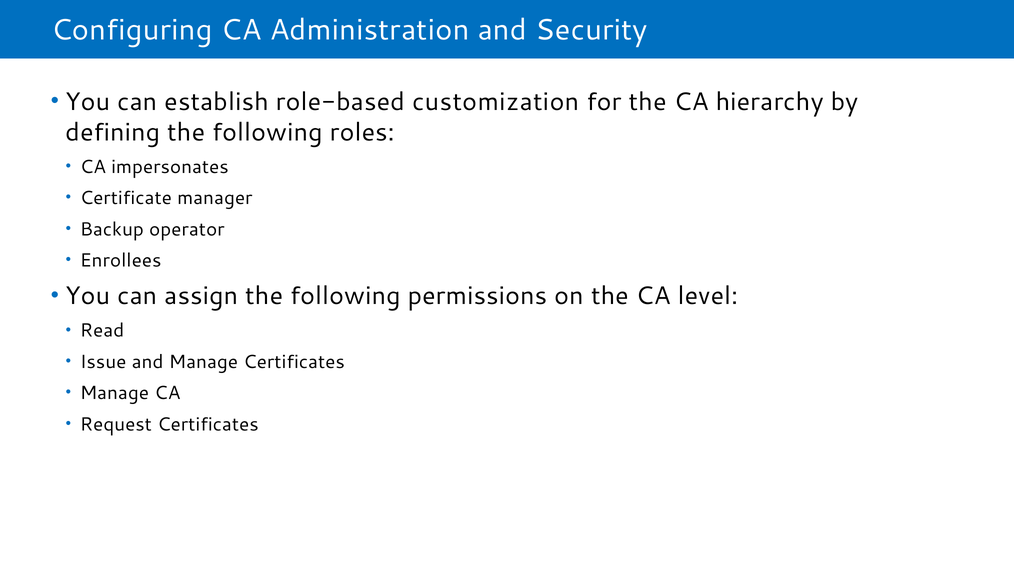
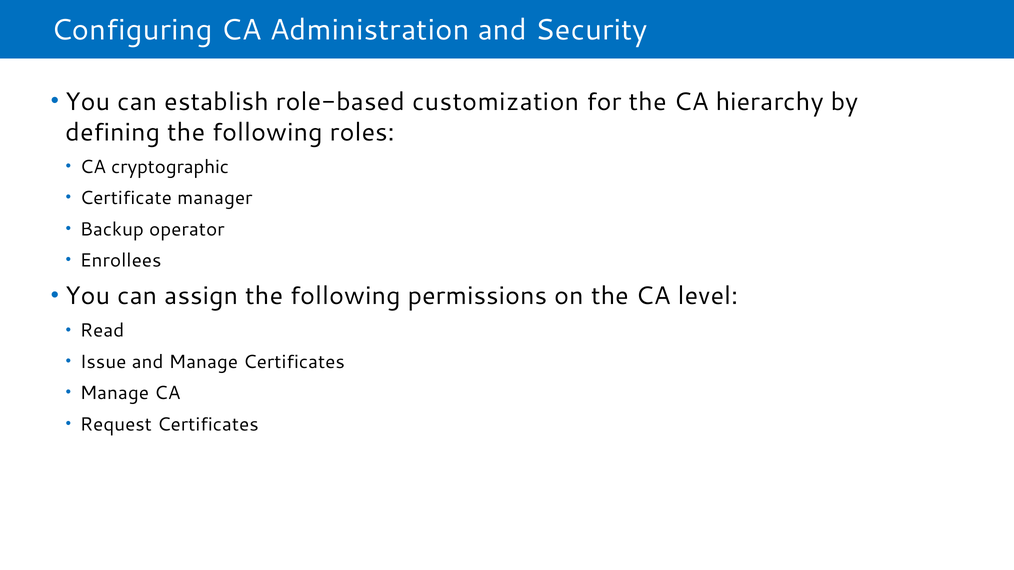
impersonates: impersonates -> cryptographic (170, 167)
